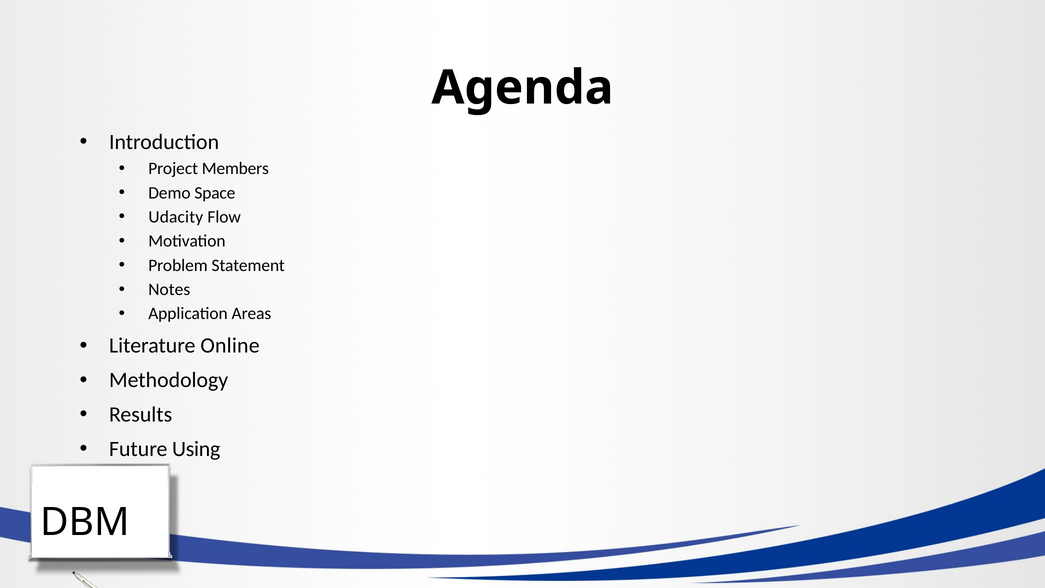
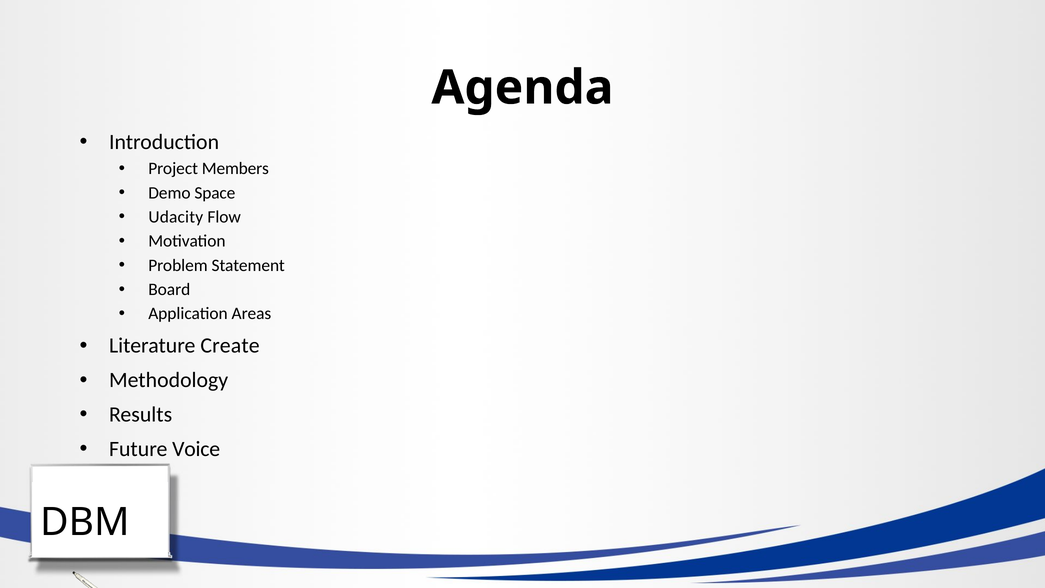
Notes: Notes -> Board (169, 289)
Online: Online -> Create (230, 346)
Using: Using -> Voice (196, 449)
